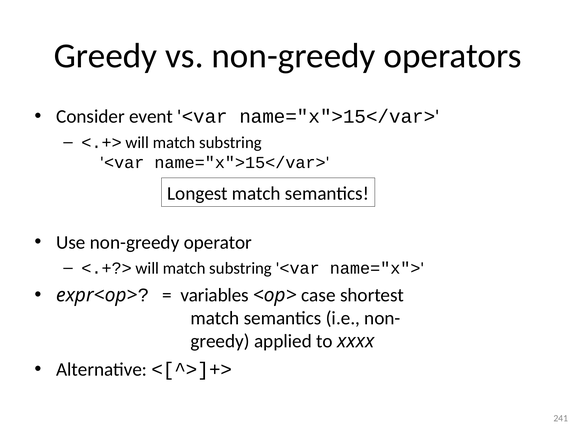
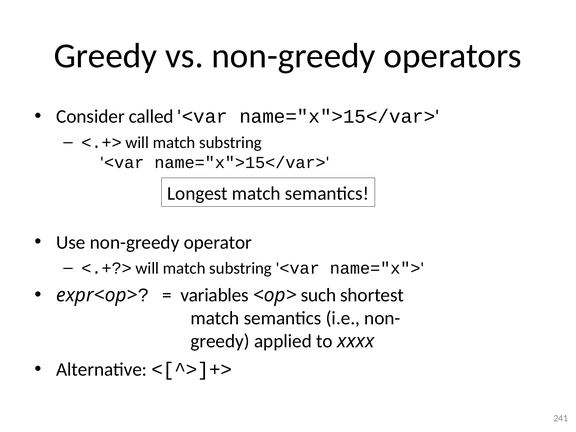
event: event -> called (151, 117)
case: case -> such (318, 295)
